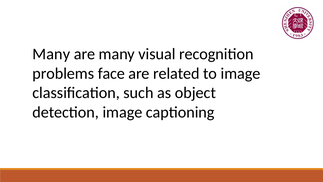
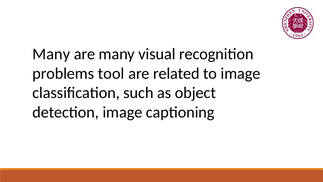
face: face -> tool (111, 73)
